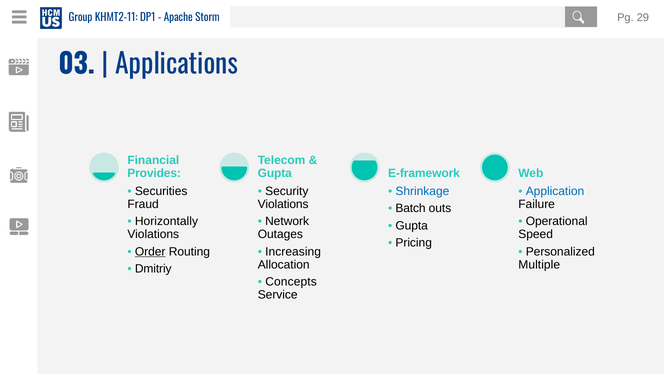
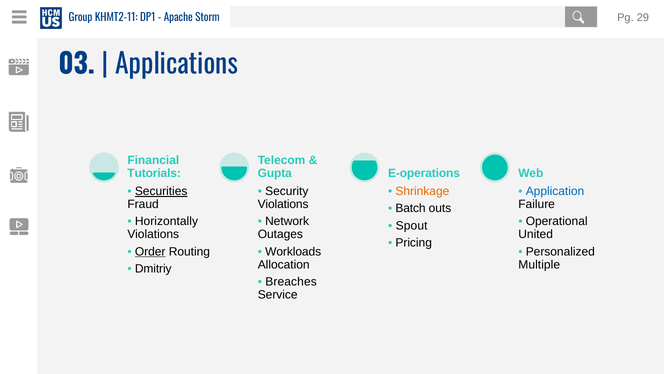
Provides: Provides -> Tutorials (154, 173)
E-framework: E-framework -> E-operations (424, 173)
Securities underline: none -> present (161, 191)
Shrinkage colour: blue -> orange (422, 191)
Gupta: Gupta -> Spout (412, 225)
Speed: Speed -> United (536, 234)
Increasing: Increasing -> Workloads (293, 251)
Concepts: Concepts -> Breaches (291, 281)
